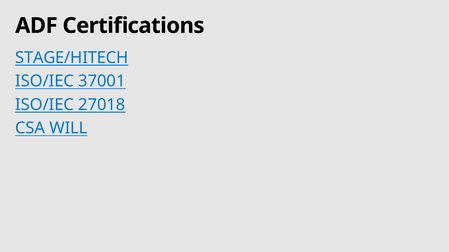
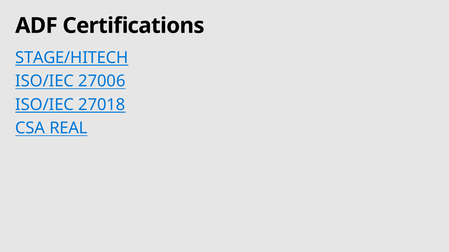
37001: 37001 -> 27006 (102, 81)
WILL: WILL -> REAL (69, 128)
